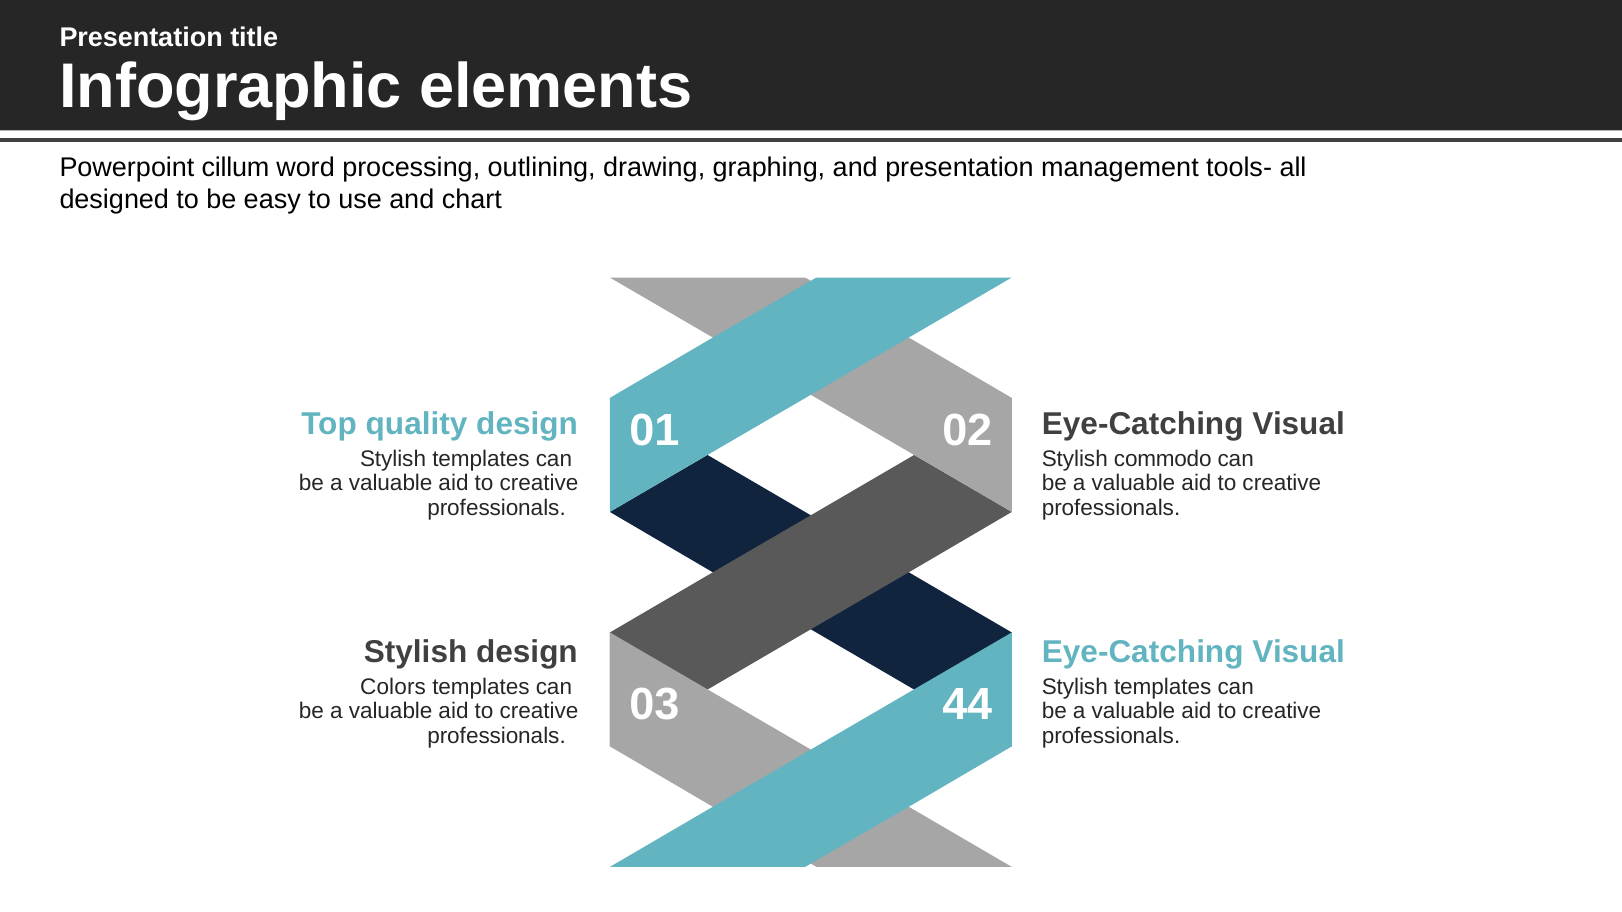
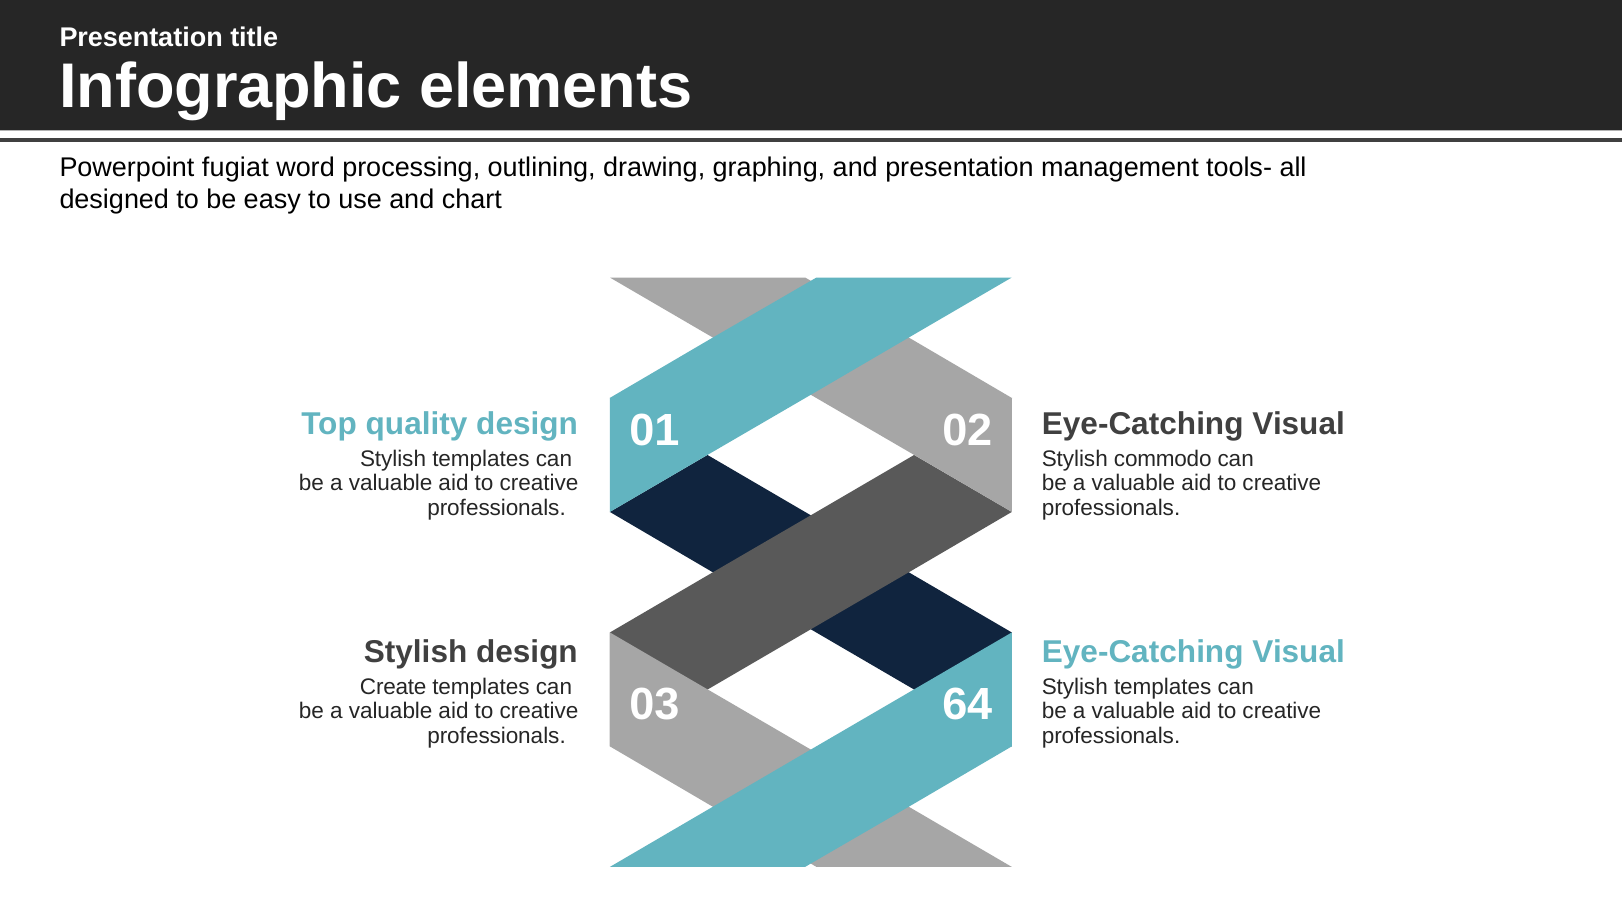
cillum: cillum -> fugiat (235, 168)
Colors: Colors -> Create (393, 687)
44: 44 -> 64 (967, 705)
